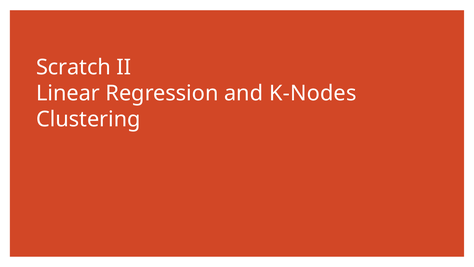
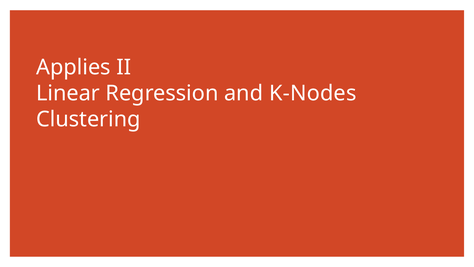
Scratch: Scratch -> Applies (73, 67)
